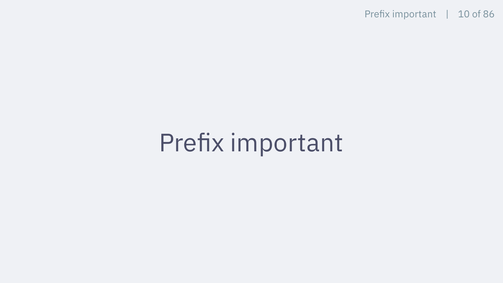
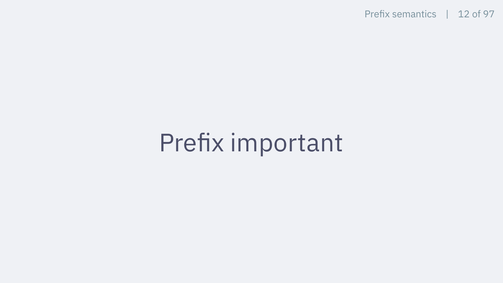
important: important -> semantics (414, 14)
10: 10 -> 12 (464, 14)
86: 86 -> 97 (489, 14)
